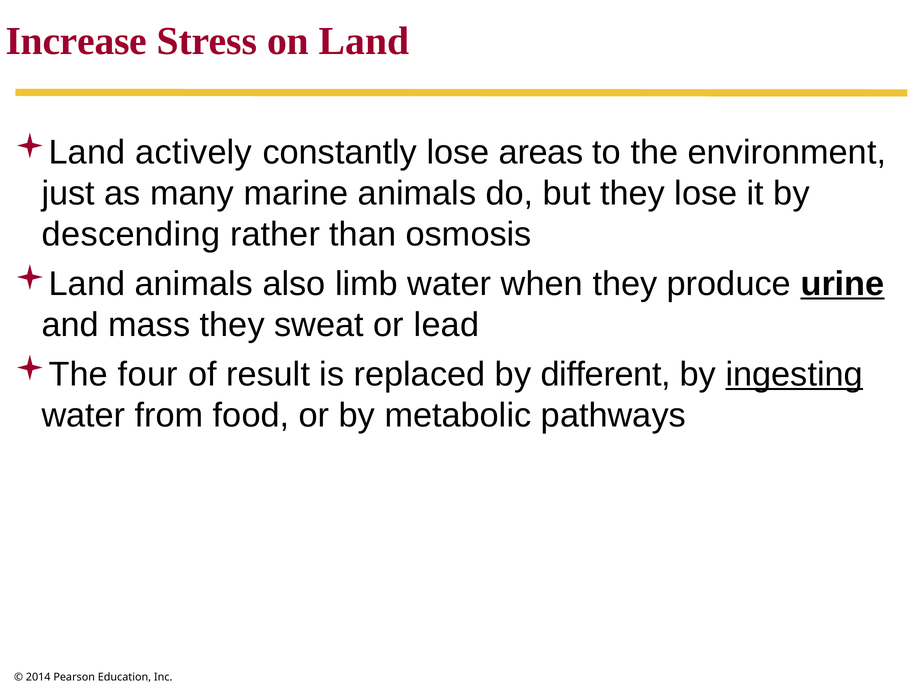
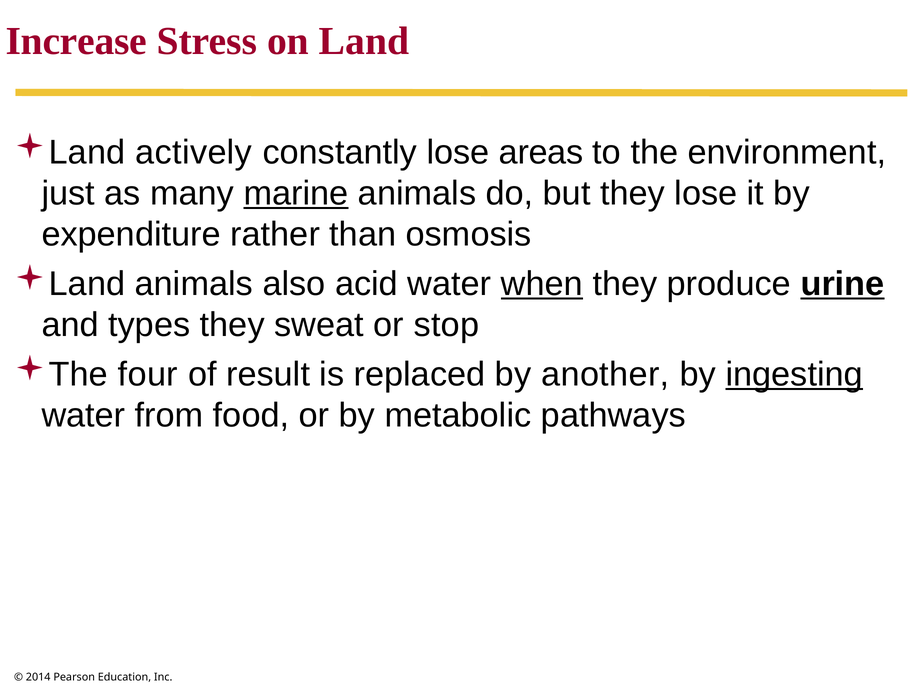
marine underline: none -> present (296, 193)
descending: descending -> expenditure (131, 235)
limb: limb -> acid (367, 284)
when underline: none -> present (542, 284)
mass: mass -> types (149, 325)
lead: lead -> stop (447, 325)
different: different -> another (605, 374)
